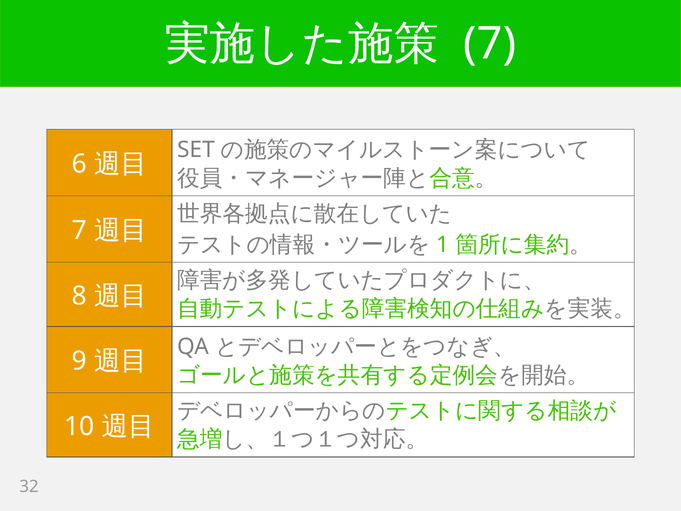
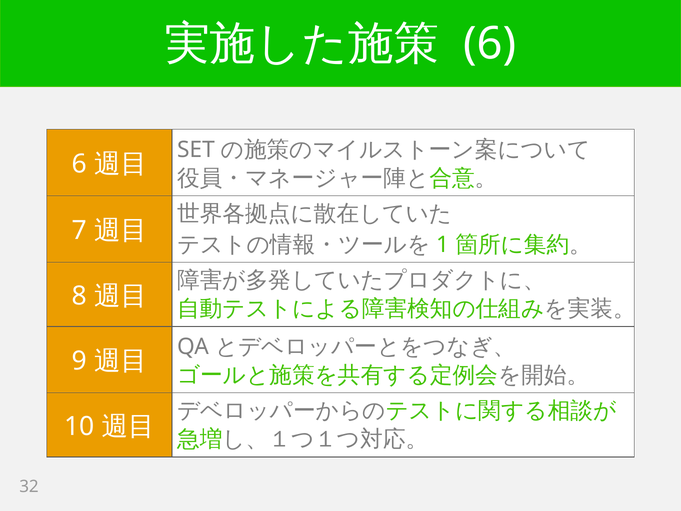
7: 7 -> 6 (490, 44)
